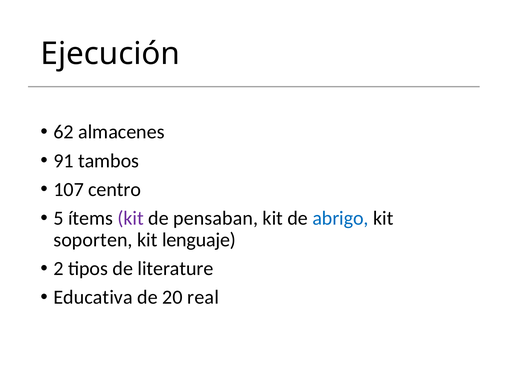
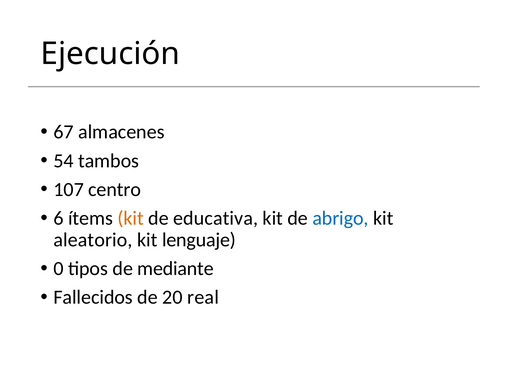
62: 62 -> 67 (64, 132)
91: 91 -> 54 (64, 161)
5: 5 -> 6 (58, 218)
kit colour: purple -> orange (131, 218)
pensaban: pensaban -> educativa (216, 218)
soporten: soporten -> aleatorio (93, 240)
2: 2 -> 0 (58, 269)
literature: literature -> mediante (175, 269)
Educativa: Educativa -> Fallecidos (93, 297)
